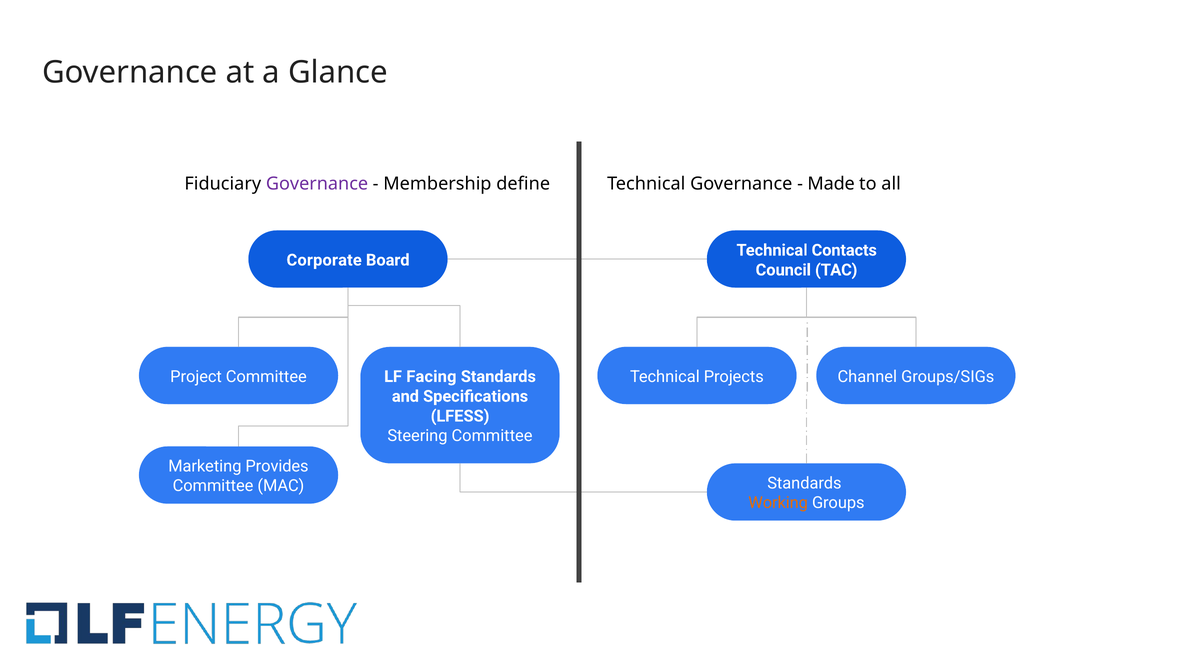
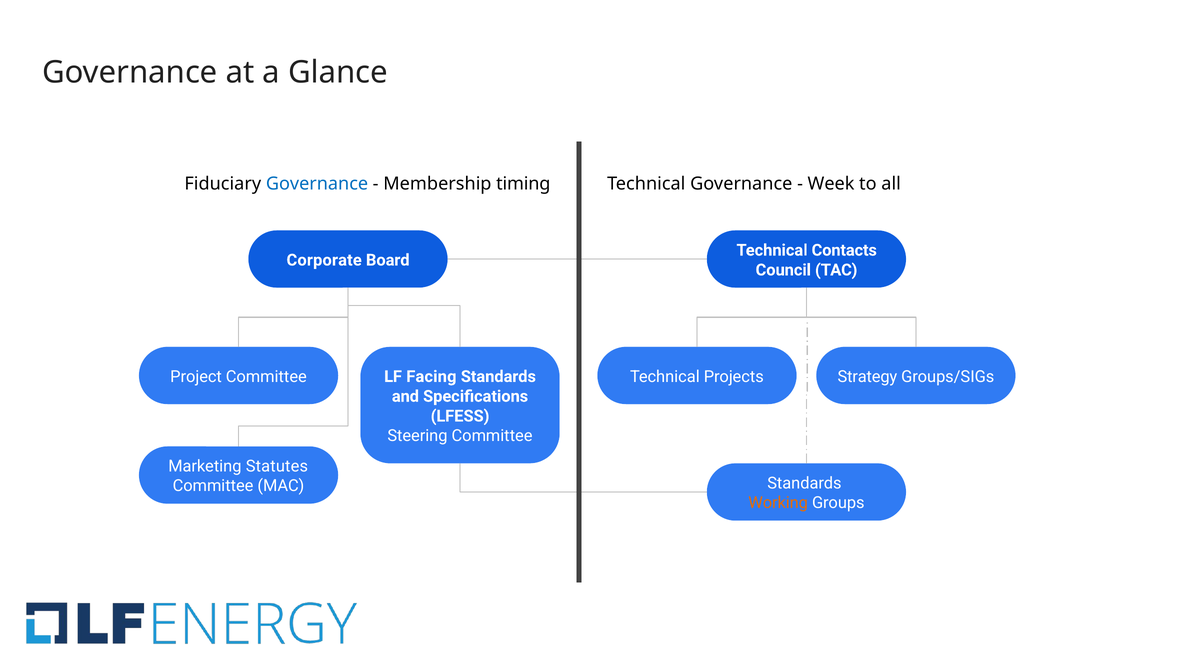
Governance colour: purple -> blue (317, 184)
define: define -> timing (523, 184)
Made: Made -> Week (831, 184)
Channel: Channel -> Strategy (867, 377)
Provides: Provides -> Statutes (277, 466)
